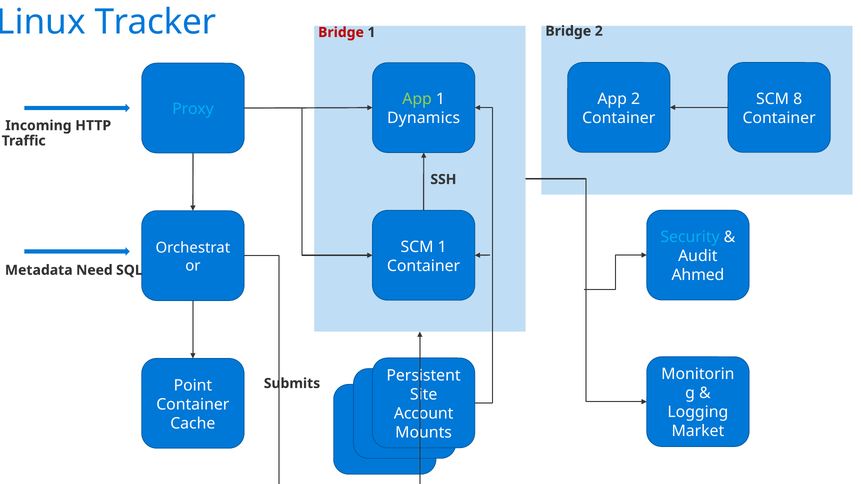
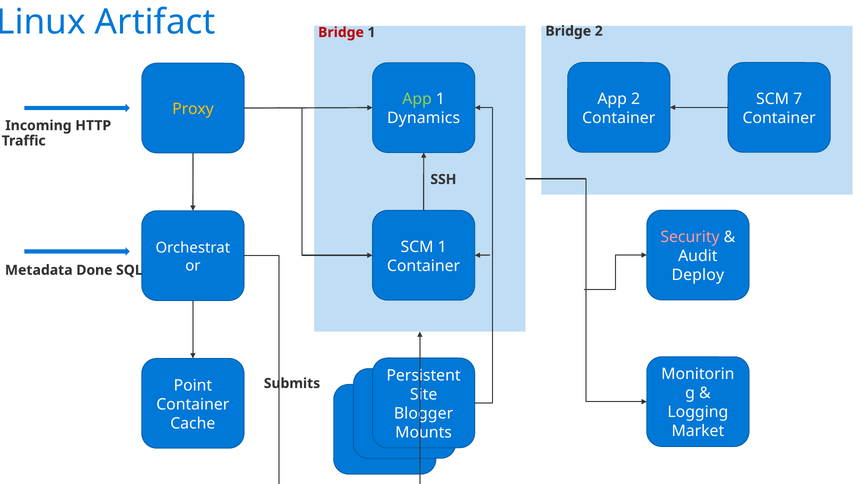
Tracker: Tracker -> Artifact (155, 22)
8: 8 -> 7 (798, 99)
Proxy colour: light blue -> yellow (193, 109)
Security colour: light blue -> pink (690, 237)
Need: Need -> Done (94, 270)
Ahmed: Ahmed -> Deploy (698, 275)
Account: Account -> Blogger (424, 414)
